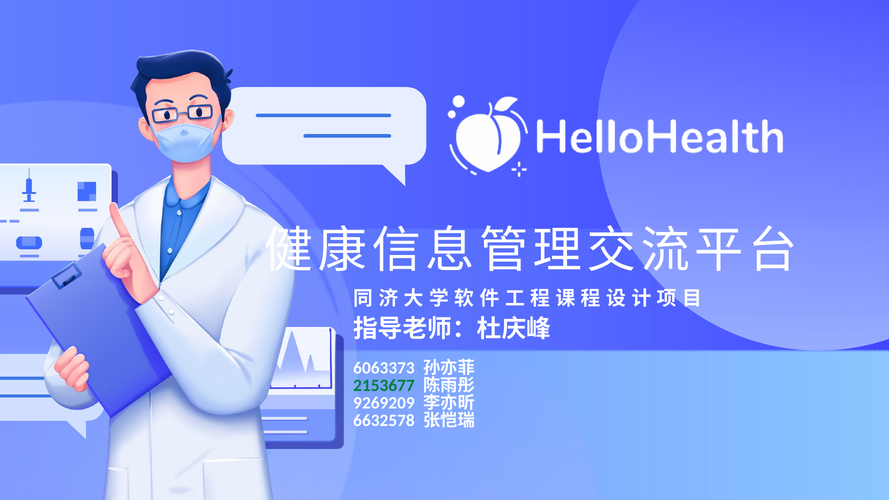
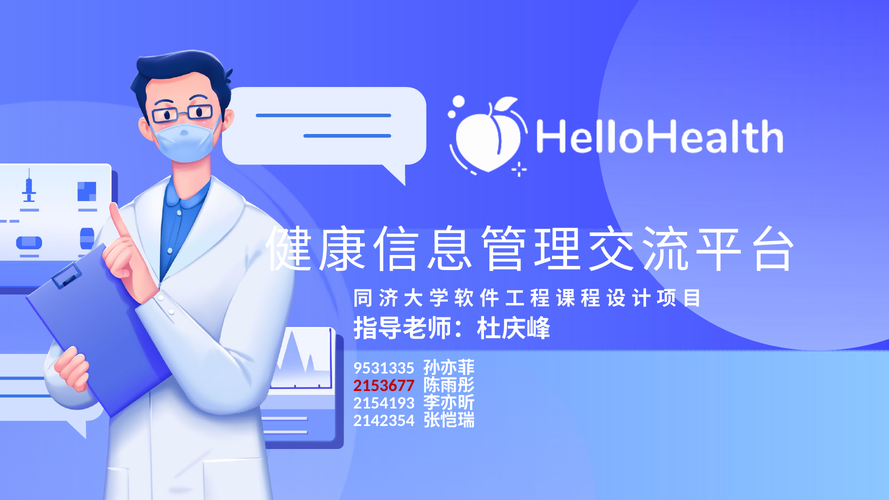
6063373: 6063373 -> 9531335 (384, 368)
2153677 colour: green -> red (384, 385)
9269209: 9269209 -> 2154193 (384, 403)
6632578: 6632578 -> 2142354 (384, 421)
